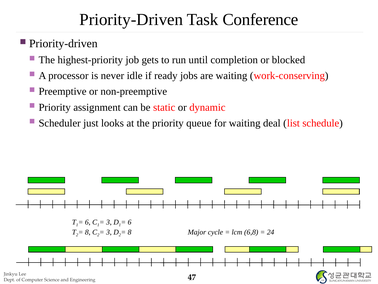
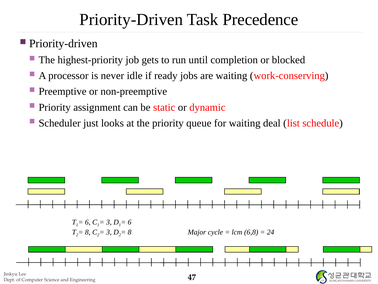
Conference: Conference -> Precedence (260, 20)
